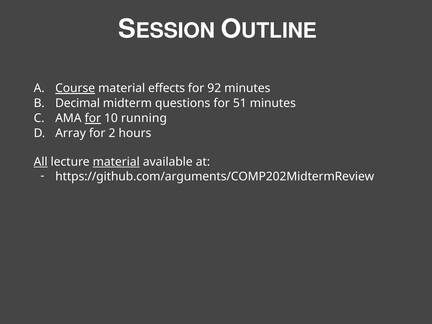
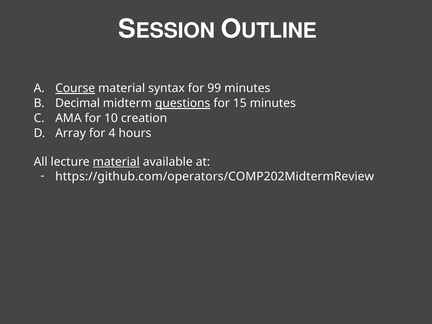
effects: effects -> syntax (167, 88)
92: 92 -> 99 (214, 88)
questions underline: none -> present (183, 103)
51: 51 -> 15 (240, 103)
for underline: present -> none (93, 118)
running: running -> creation (144, 118)
2: 2 -> 4 (112, 133)
All underline: present -> none (41, 162)
https://github.com/arguments/COMP202MidtermReview: https://github.com/arguments/COMP202MidtermReview -> https://github.com/operators/COMP202MidtermReview (215, 176)
